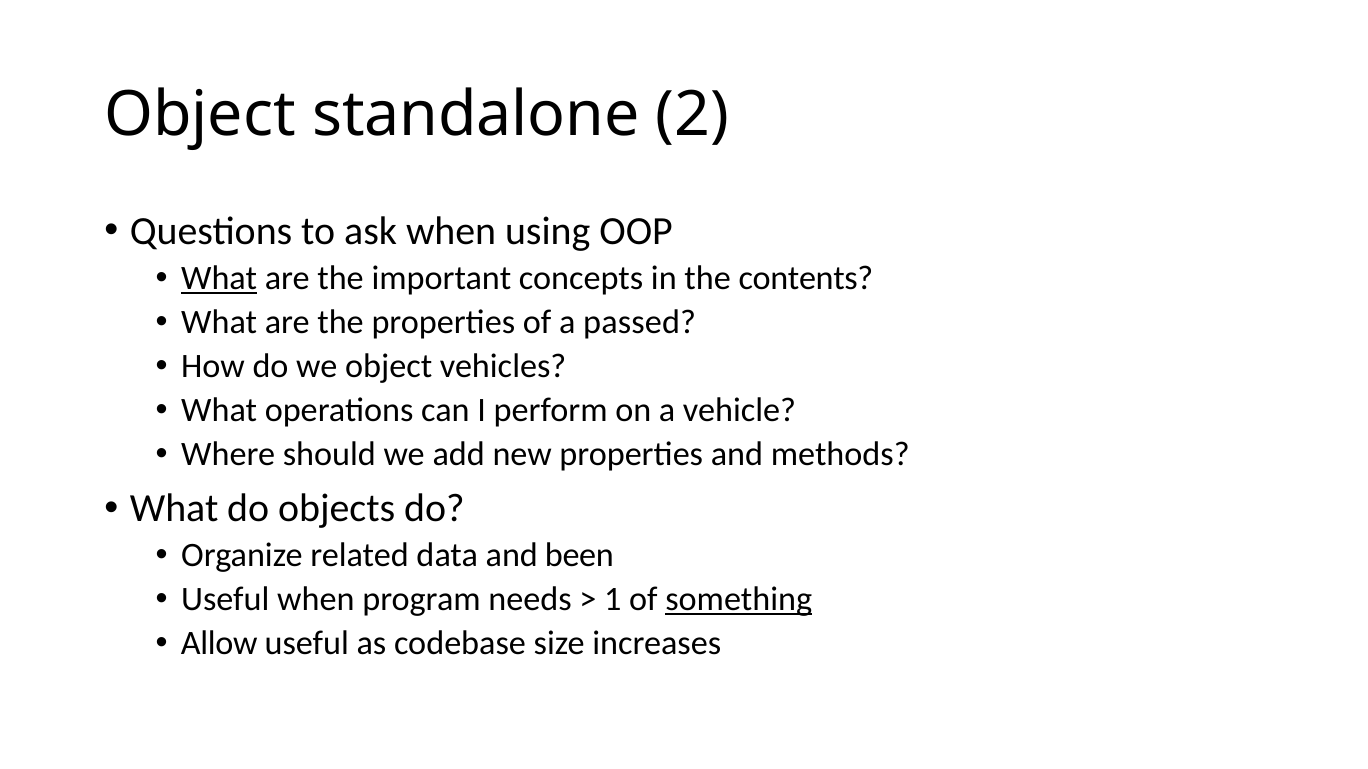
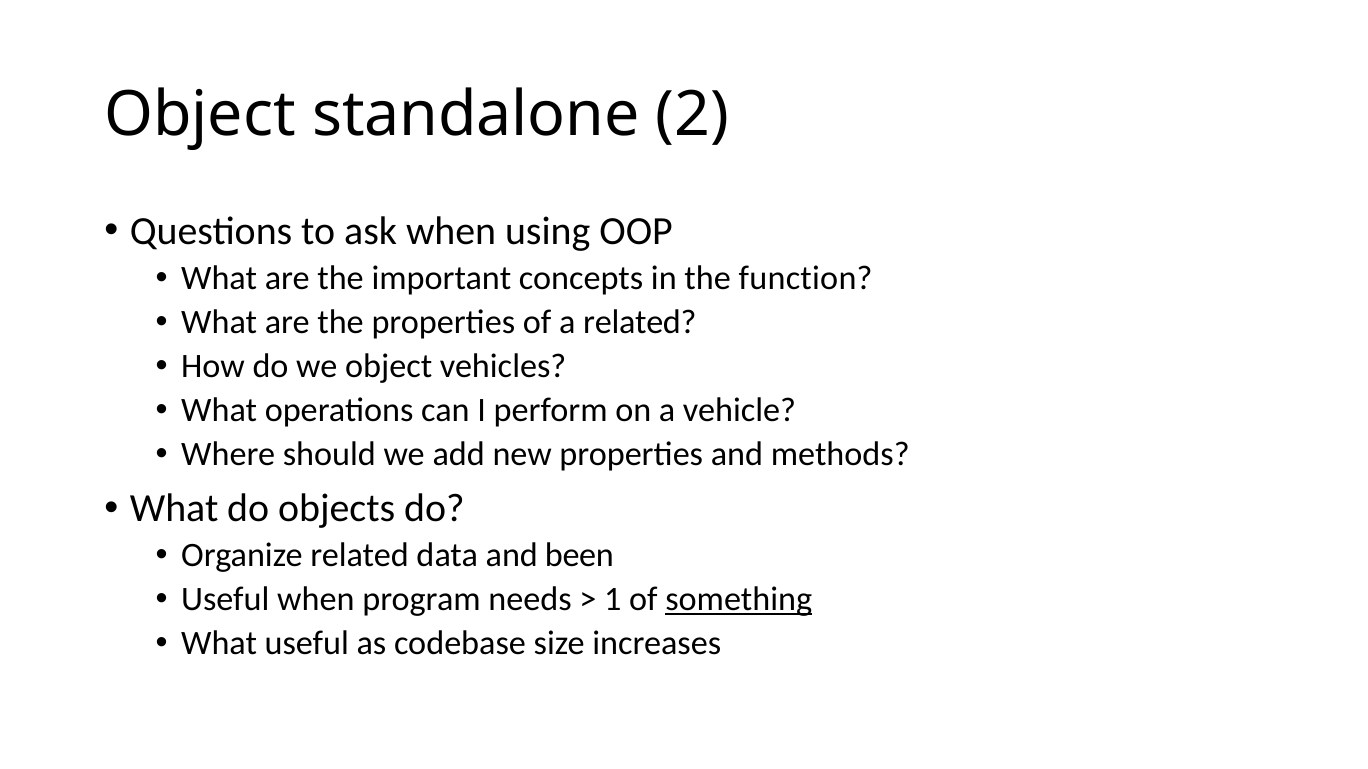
What underline: present -> none (219, 278)
contents: contents -> function (806, 278)
a passed: passed -> related (640, 322)
Allow: Allow -> What (219, 644)
